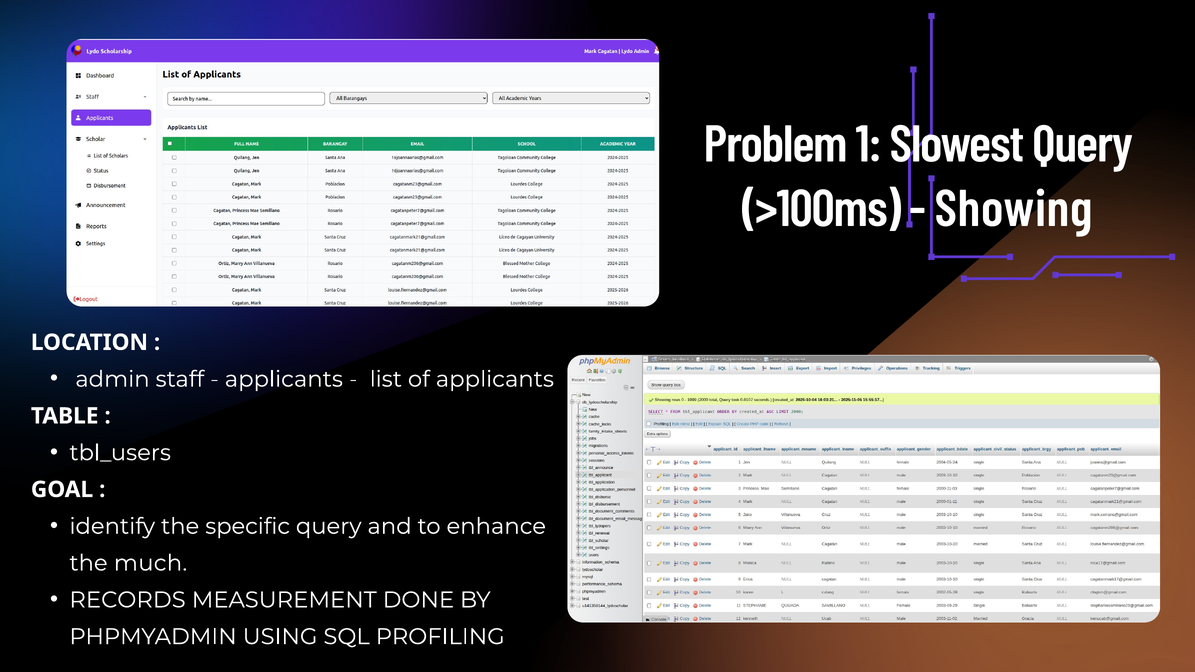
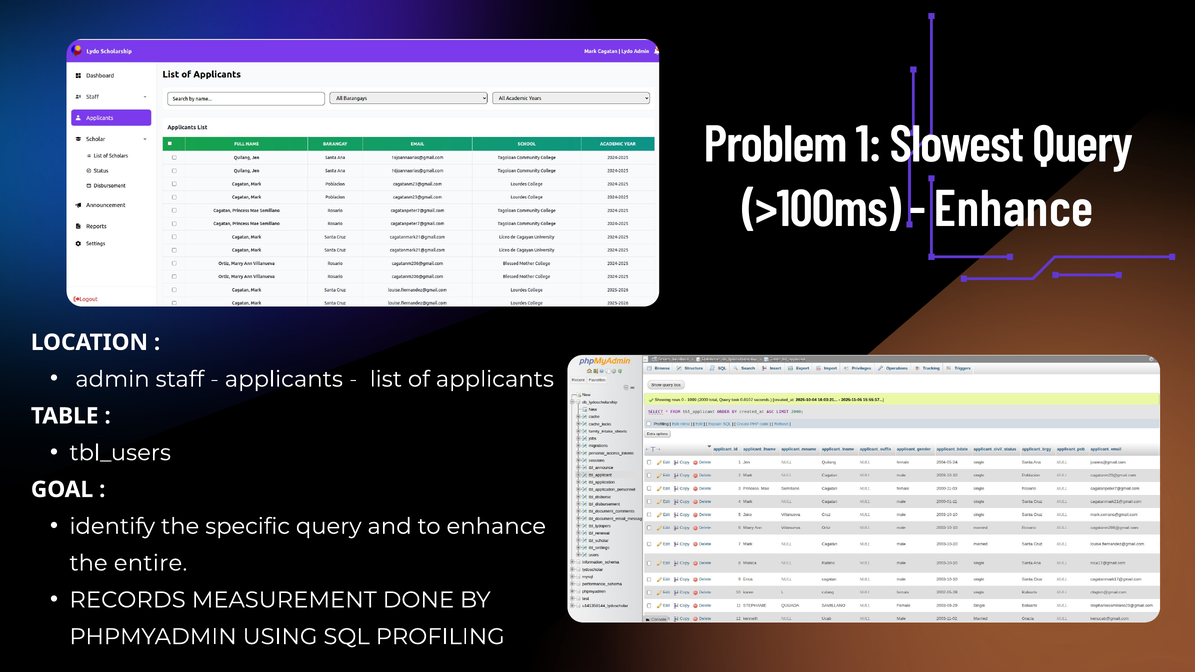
Showing: Showing -> Enhance (1014, 209)
much: much -> entire (151, 563)
